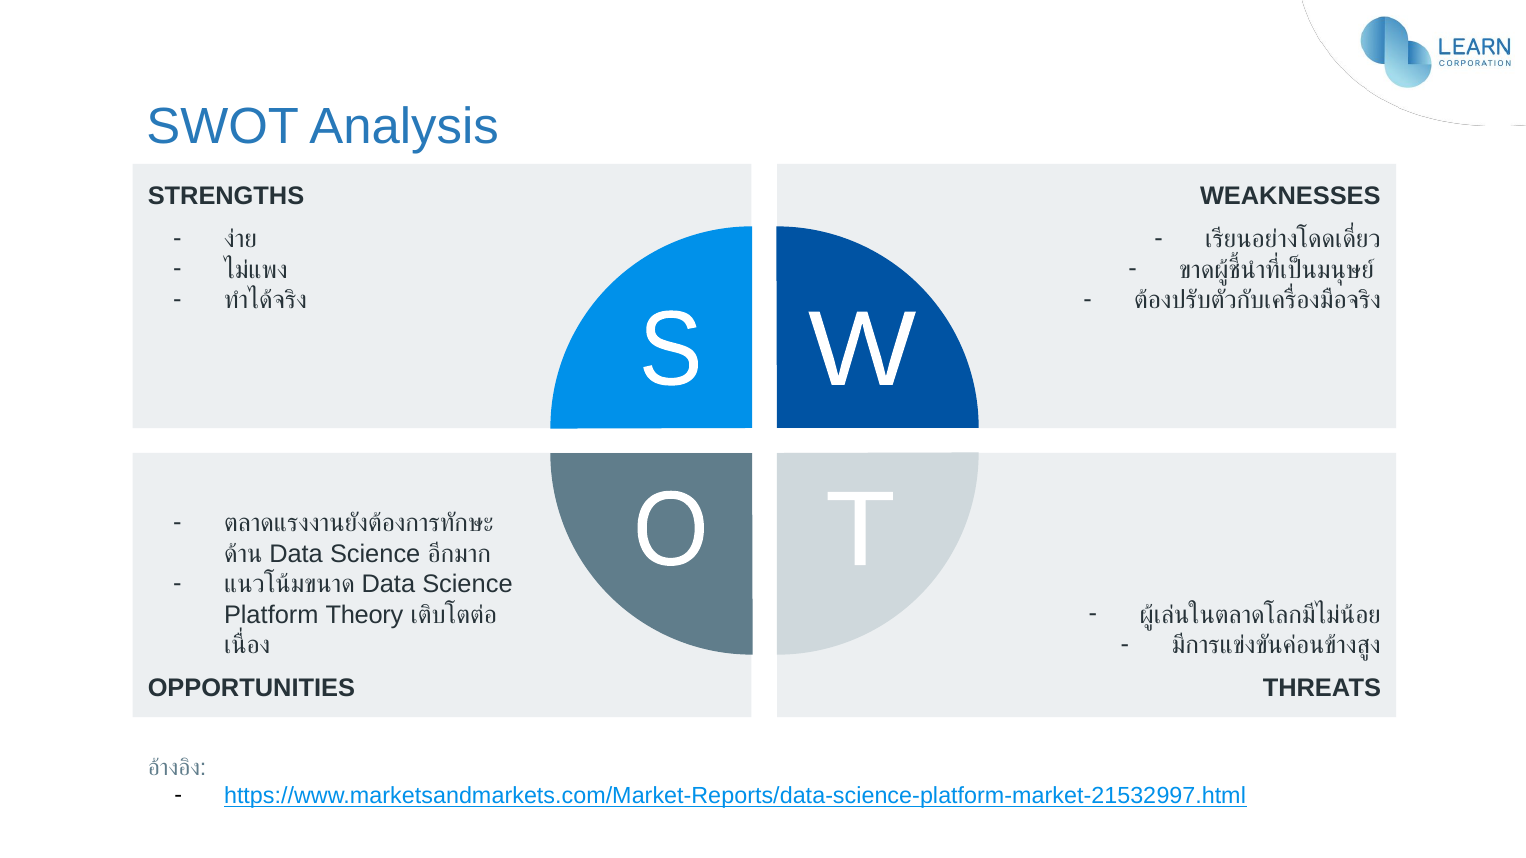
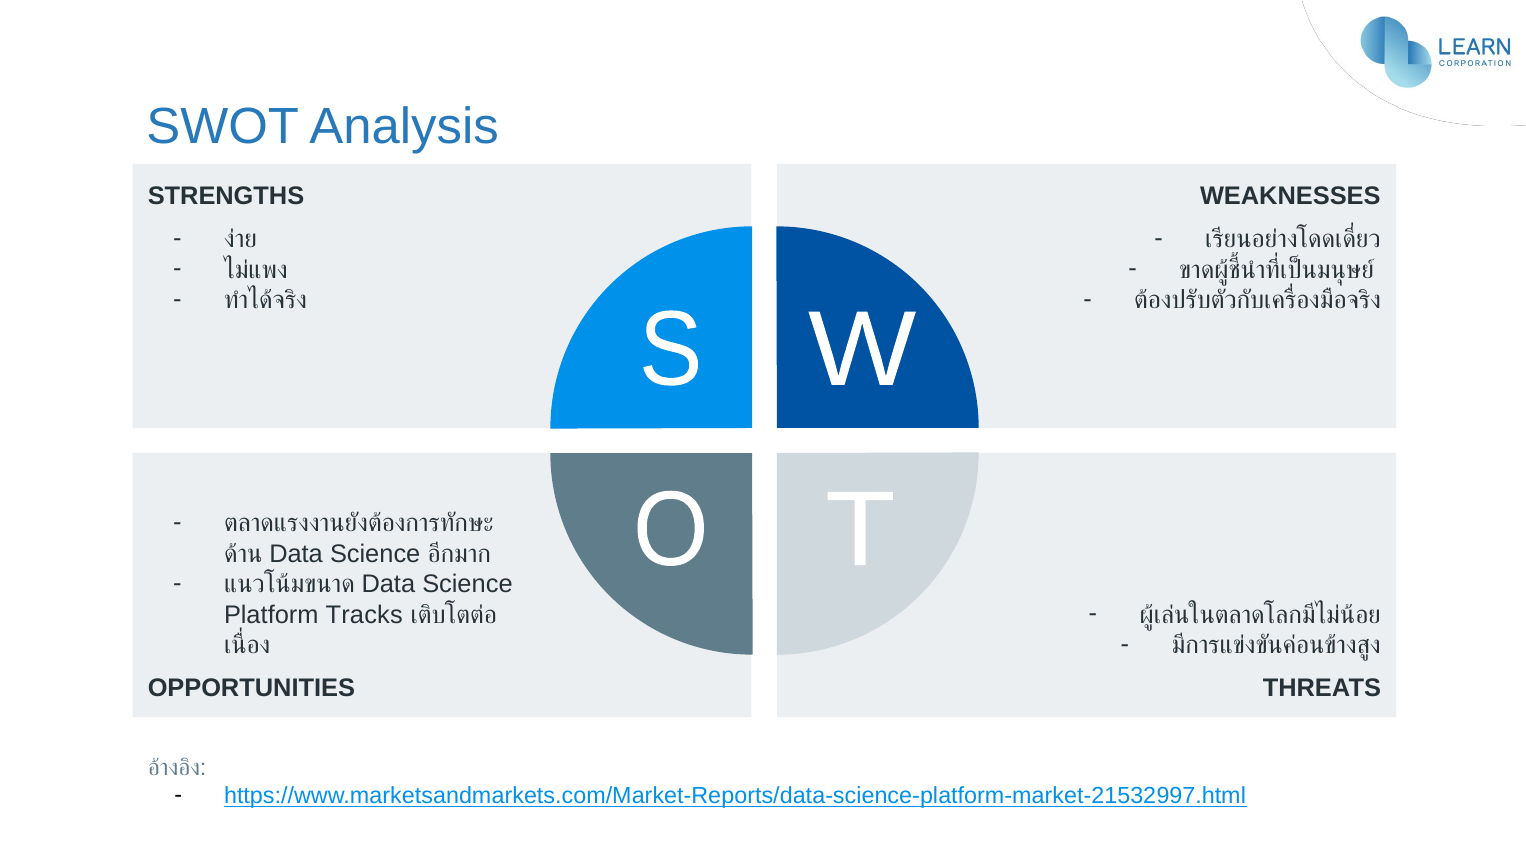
Theory: Theory -> Tracks (364, 615)
